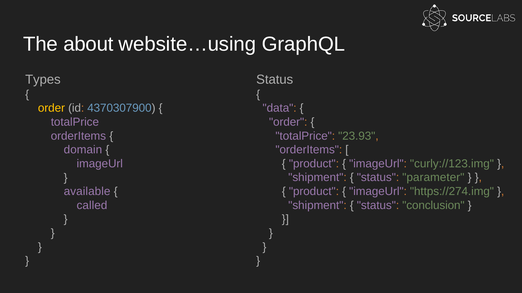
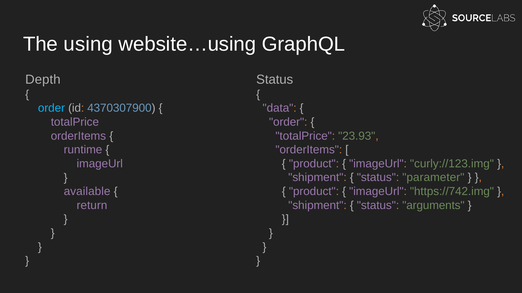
about: about -> using (88, 44)
Types: Types -> Depth (43, 80)
order colour: yellow -> light blue (51, 108)
domain: domain -> runtime (83, 150)
https://274.img: https://274.img -> https://742.img (452, 192)
called: called -> return (92, 206)
conclusion: conclusion -> arguments (433, 206)
